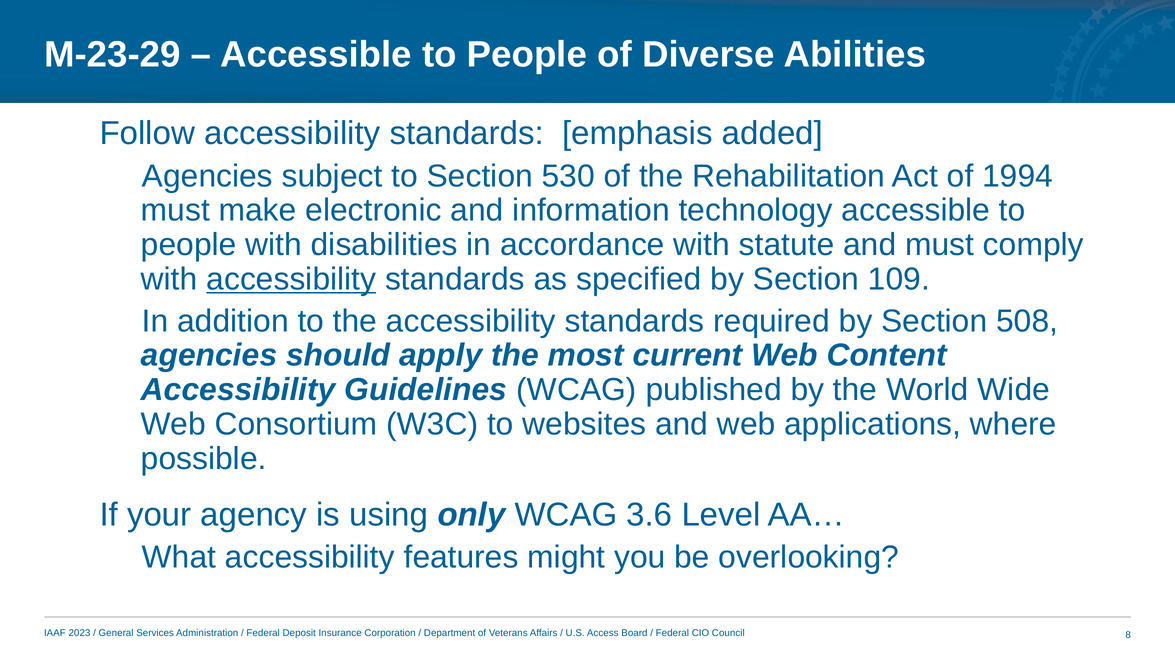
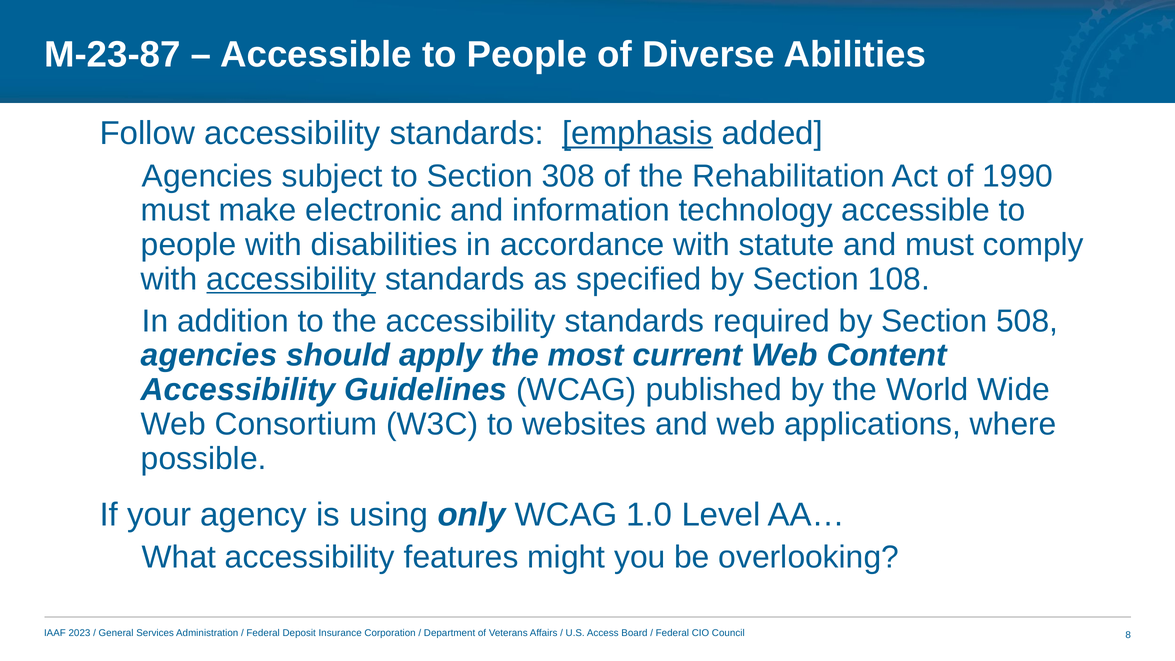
M-23-29: M-23-29 -> M-23-87 (112, 55)
emphasis underline: none -> present (638, 133)
530: 530 -> 308 (568, 176)
1994: 1994 -> 1990 (1018, 176)
109: 109 -> 108 (899, 279)
3.6: 3.6 -> 1.0 (649, 515)
